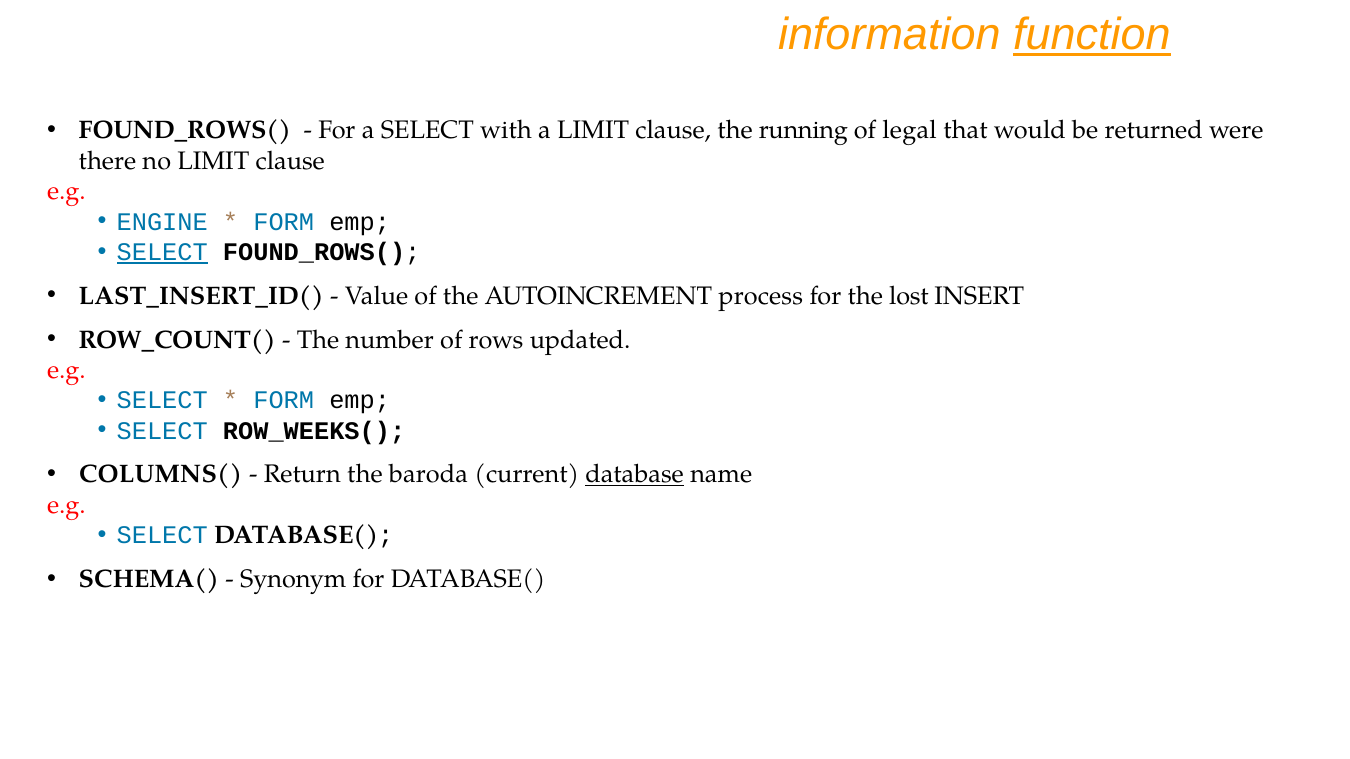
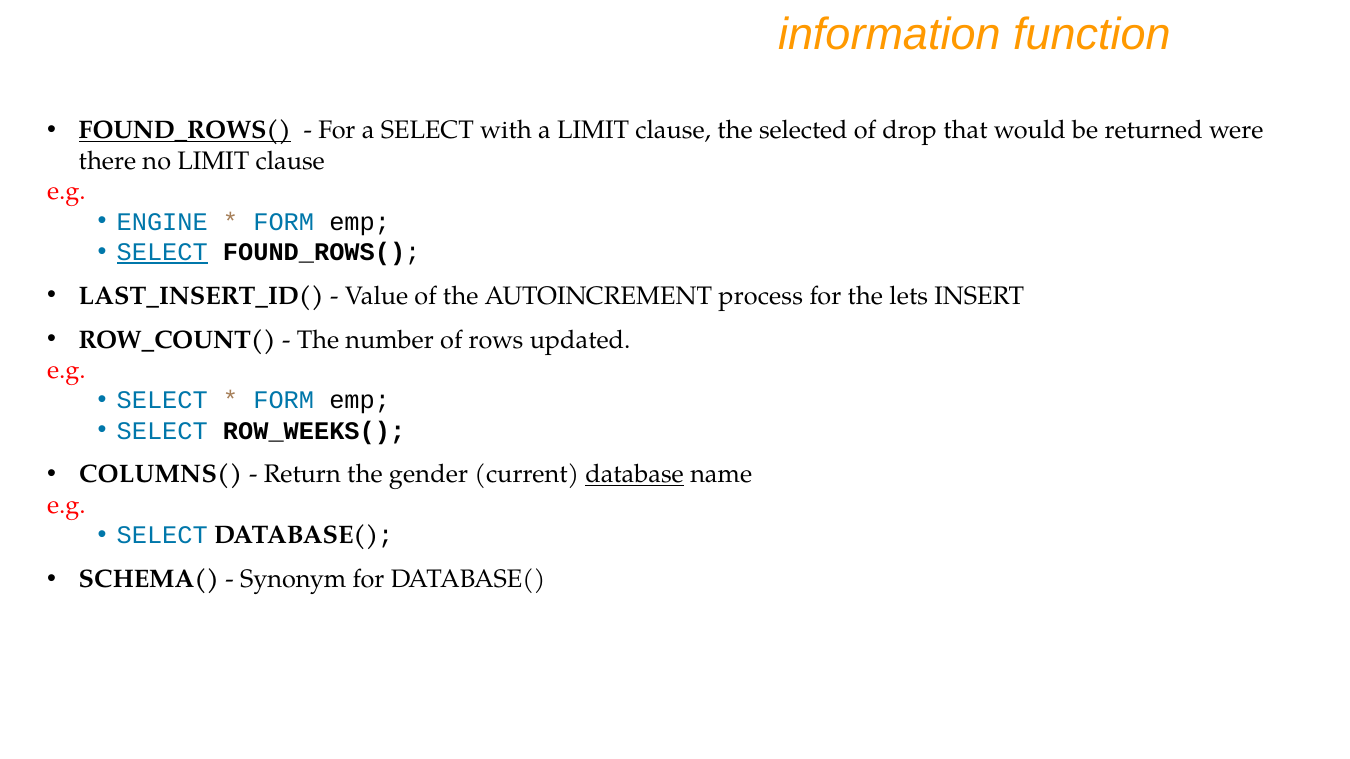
function underline: present -> none (1092, 35)
FOUND_ROWS( underline: none -> present (185, 131)
running: running -> selected (803, 131)
legal: legal -> drop (910, 131)
lost: lost -> lets (909, 296)
baroda: baroda -> gender (429, 475)
